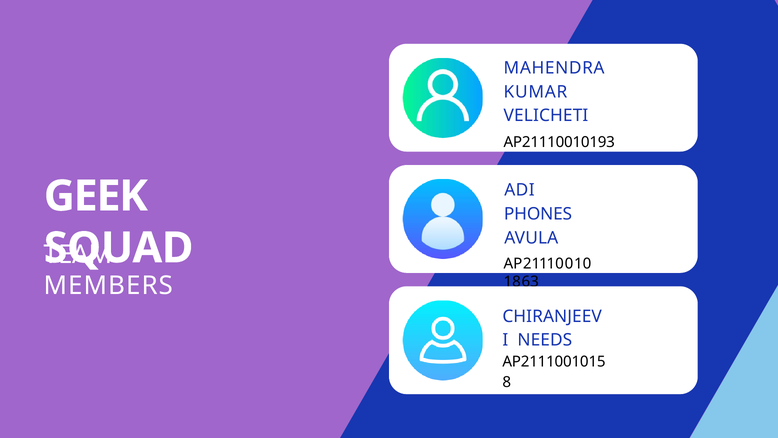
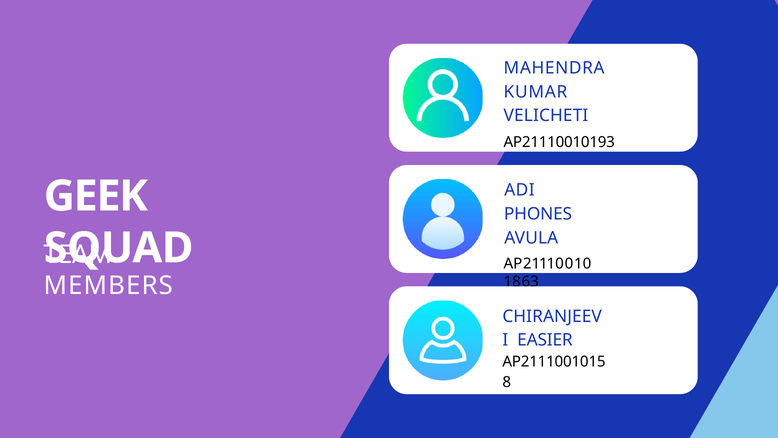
NEEDS: NEEDS -> EASIER (545, 340)
